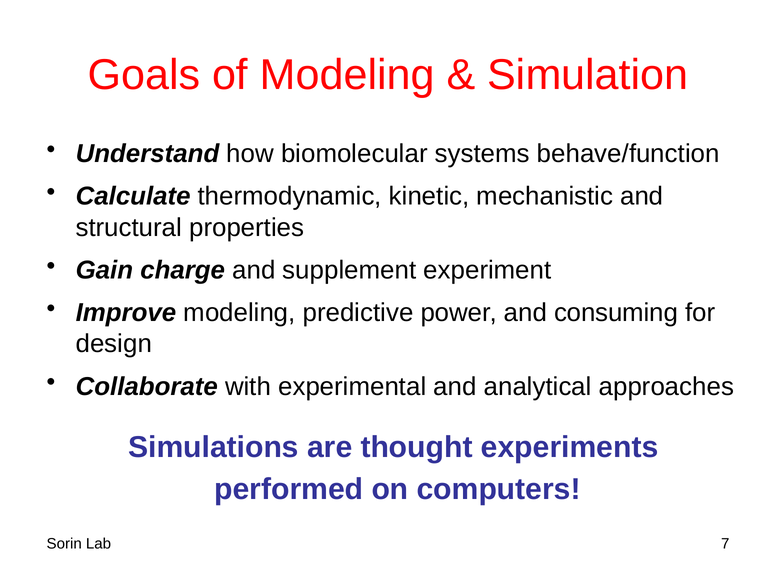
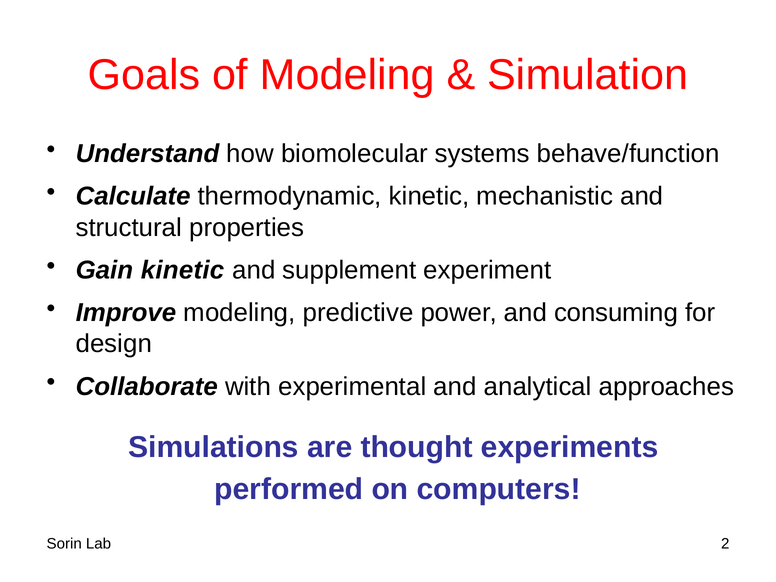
Gain charge: charge -> kinetic (182, 270)
7: 7 -> 2 (725, 544)
